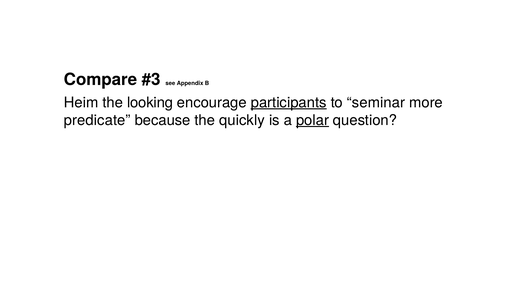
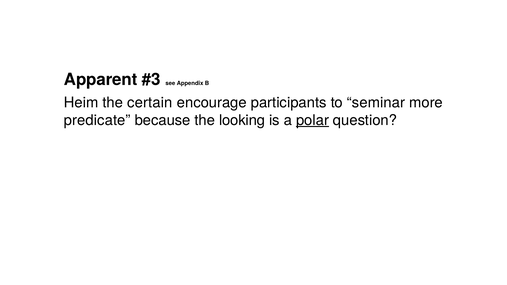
Compare: Compare -> Apparent (101, 80)
looking: looking -> certain (150, 103)
participants underline: present -> none (289, 103)
quickly: quickly -> looking (242, 120)
